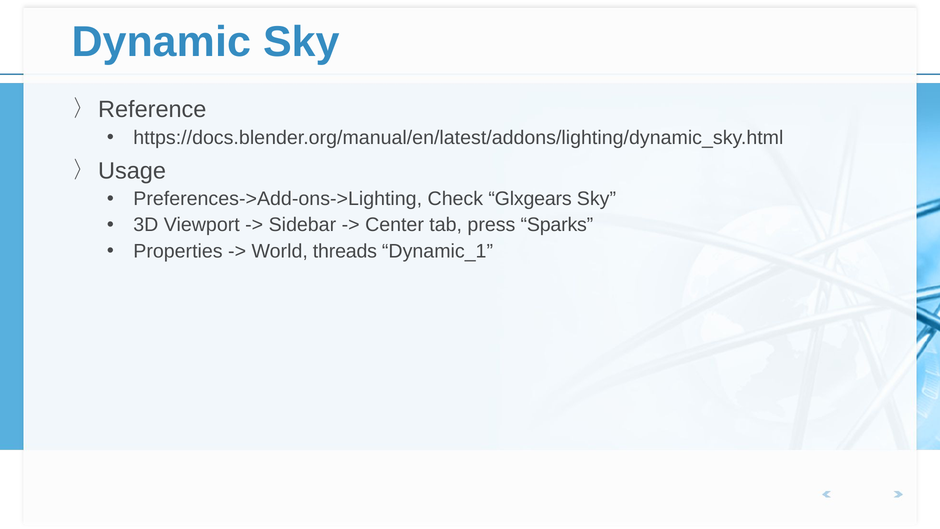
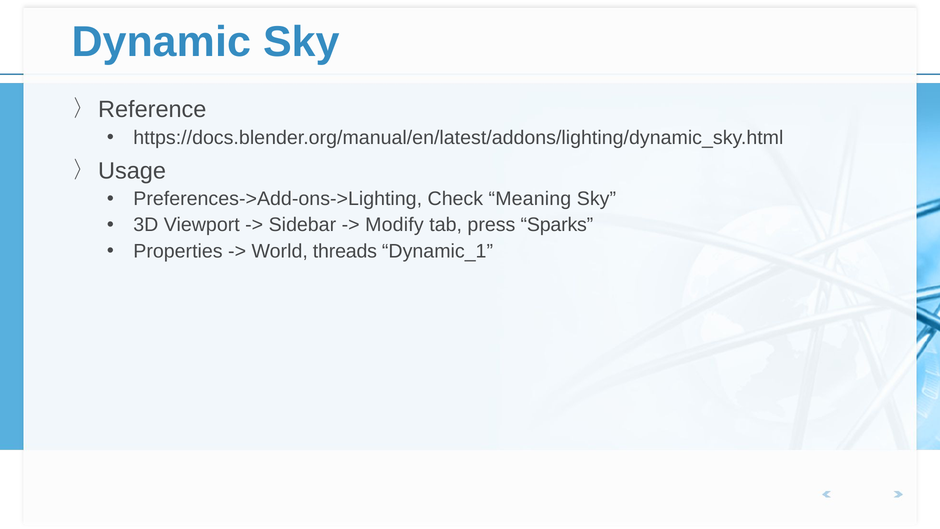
Glxgears: Glxgears -> Meaning (530, 199)
Center: Center -> Modify (394, 225)
